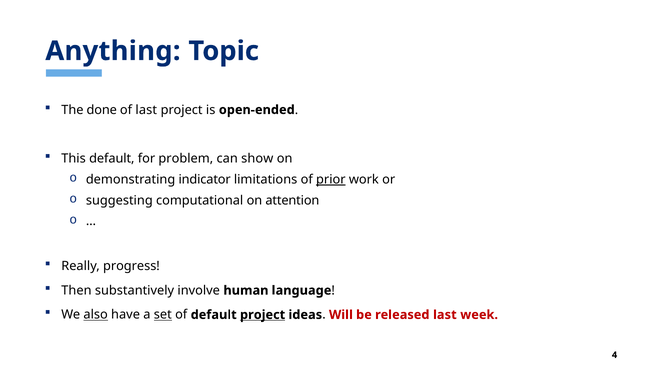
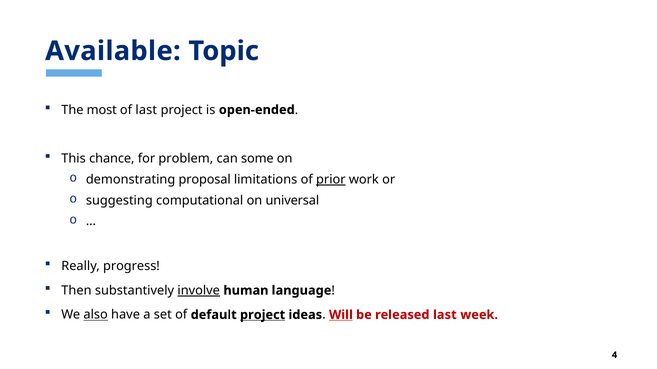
Anything: Anything -> Available (113, 51)
done: done -> most (102, 110)
This default: default -> chance (112, 159)
show: show -> some (257, 159)
indicator: indicator -> proposal (205, 180)
attention: attention -> universal (292, 201)
involve underline: none -> present (199, 291)
set underline: present -> none (163, 315)
Will underline: none -> present (341, 315)
